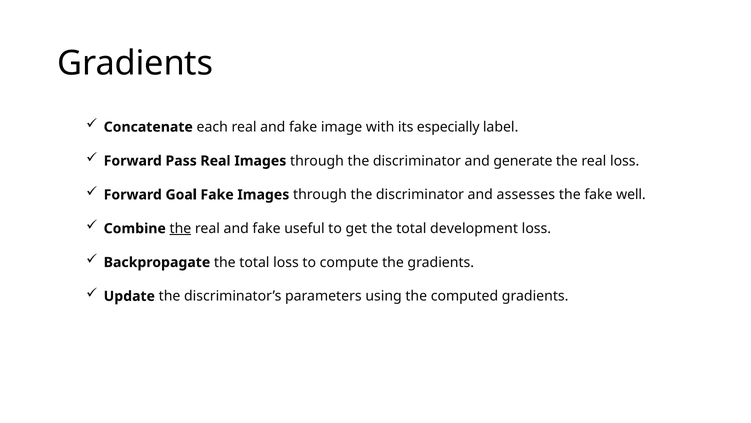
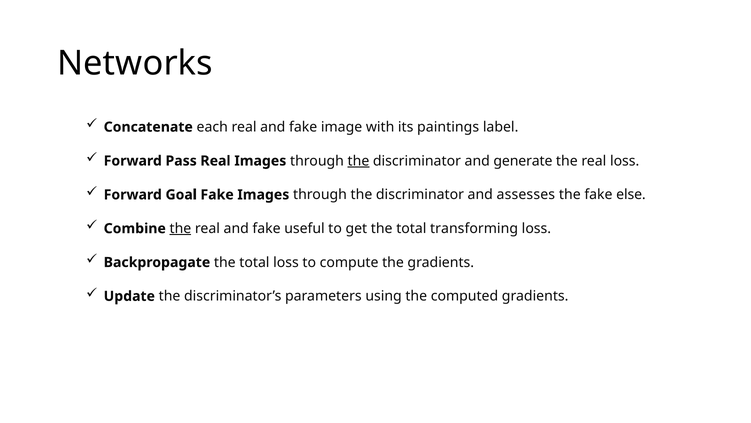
Gradients: Gradients -> Networks (135, 63)
especially: especially -> paintings (448, 127)
the underline: none -> present (358, 161)
well: well -> else (631, 194)
development: development -> transforming (474, 228)
